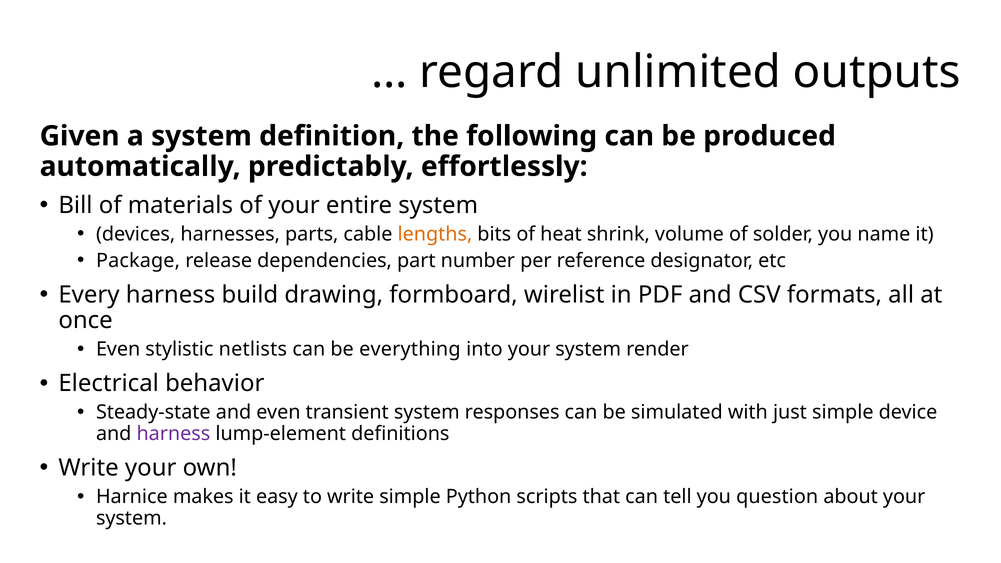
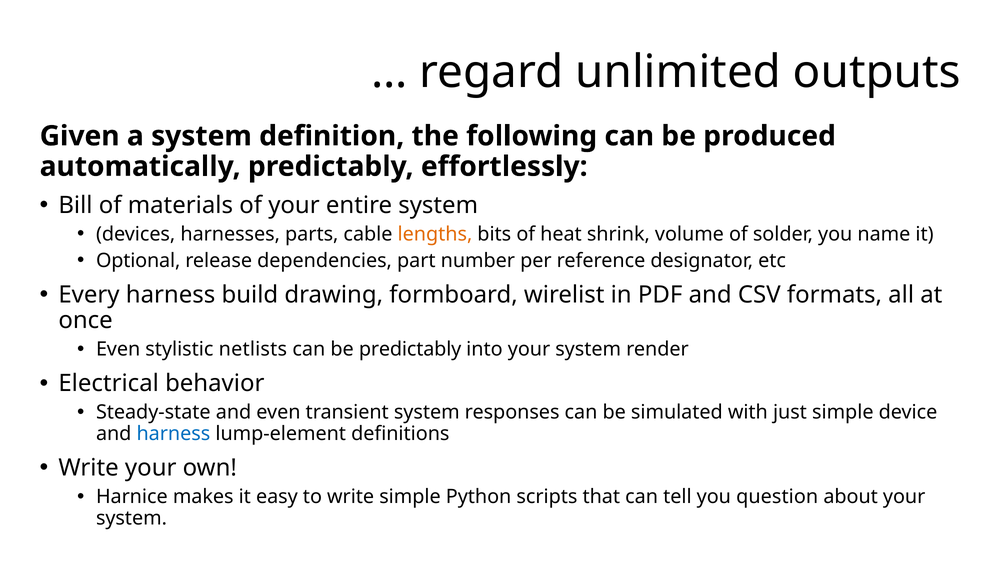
Package: Package -> Optional (138, 261)
be everything: everything -> predictably (410, 349)
harness colour: purple -> blue (173, 434)
